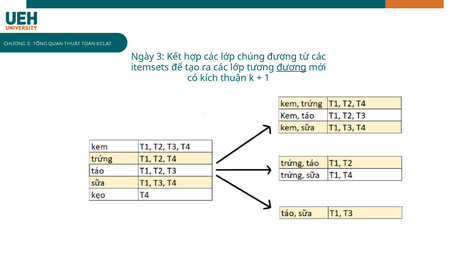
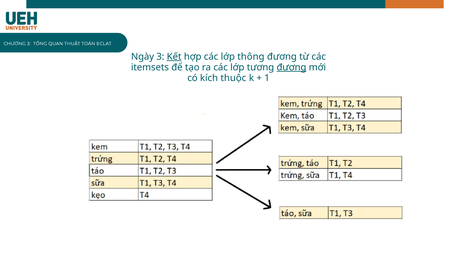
Kết underline: none -> present (174, 57)
chúng: chúng -> thông (251, 57)
thuận: thuận -> thuộc (233, 78)
